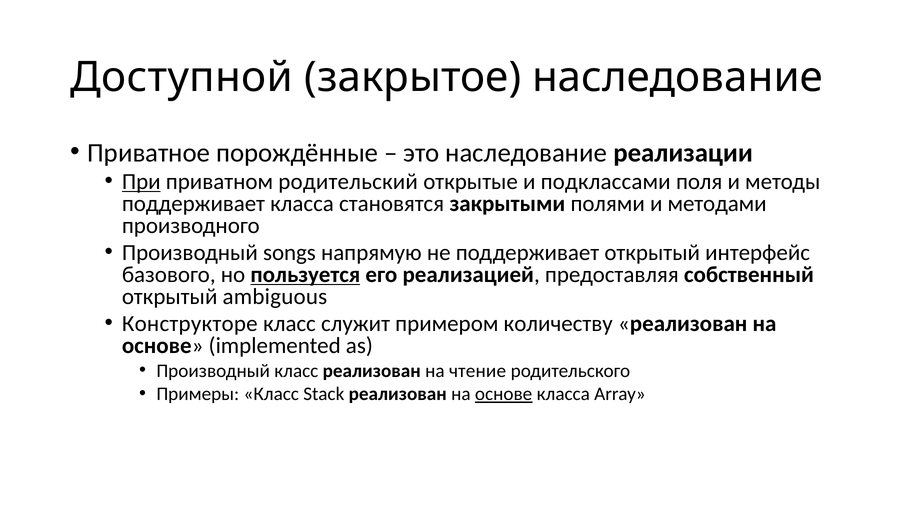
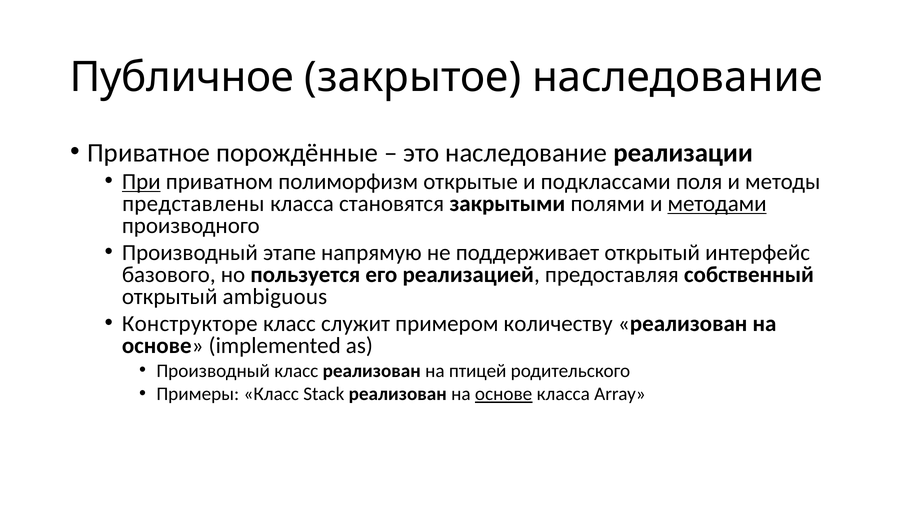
Доступной: Доступной -> Публичное (182, 77)
родительский: родительский -> полиморфизм (348, 182)
поддерживает: поддерживает -> представлены (193, 204)
методами underline: none -> present (717, 204)
songs: songs -> этапе (290, 253)
пользуется underline: present -> none (305, 275)
чтение: чтение -> птицей (478, 371)
